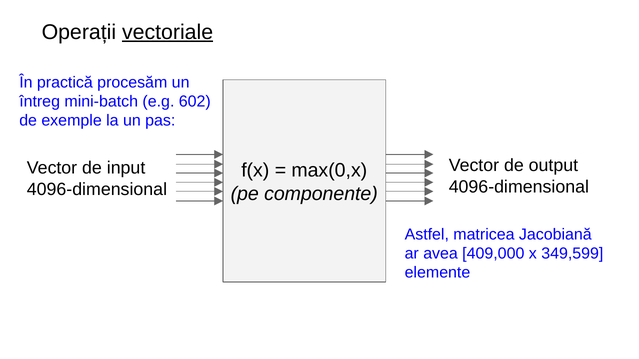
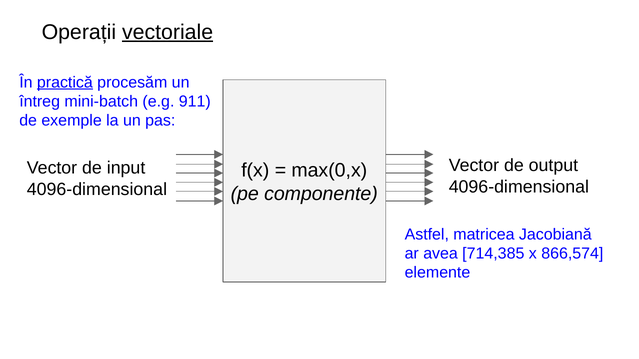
practică underline: none -> present (65, 82)
602: 602 -> 911 (195, 102)
409,000: 409,000 -> 714,385 (493, 254)
349,599: 349,599 -> 866,574 (572, 254)
